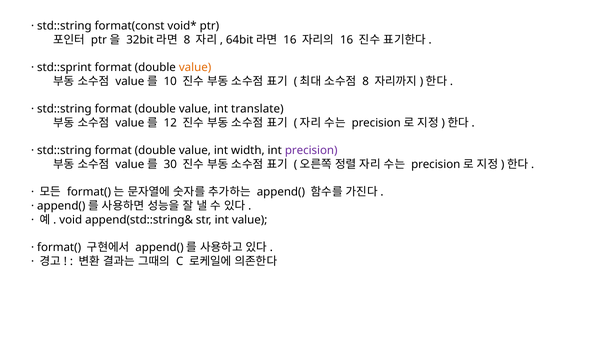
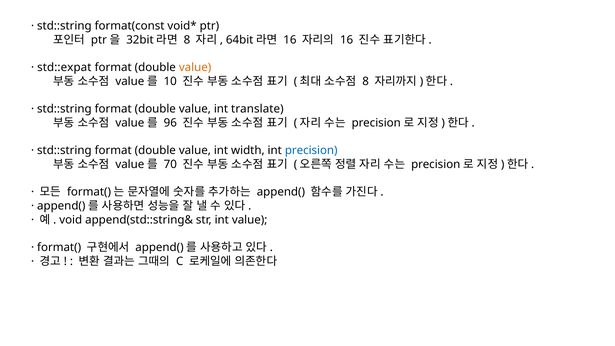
std::sprint: std::sprint -> std::expat (64, 67)
12: 12 -> 96 (170, 123)
precision colour: purple -> blue (311, 150)
30: 30 -> 70 (170, 164)
